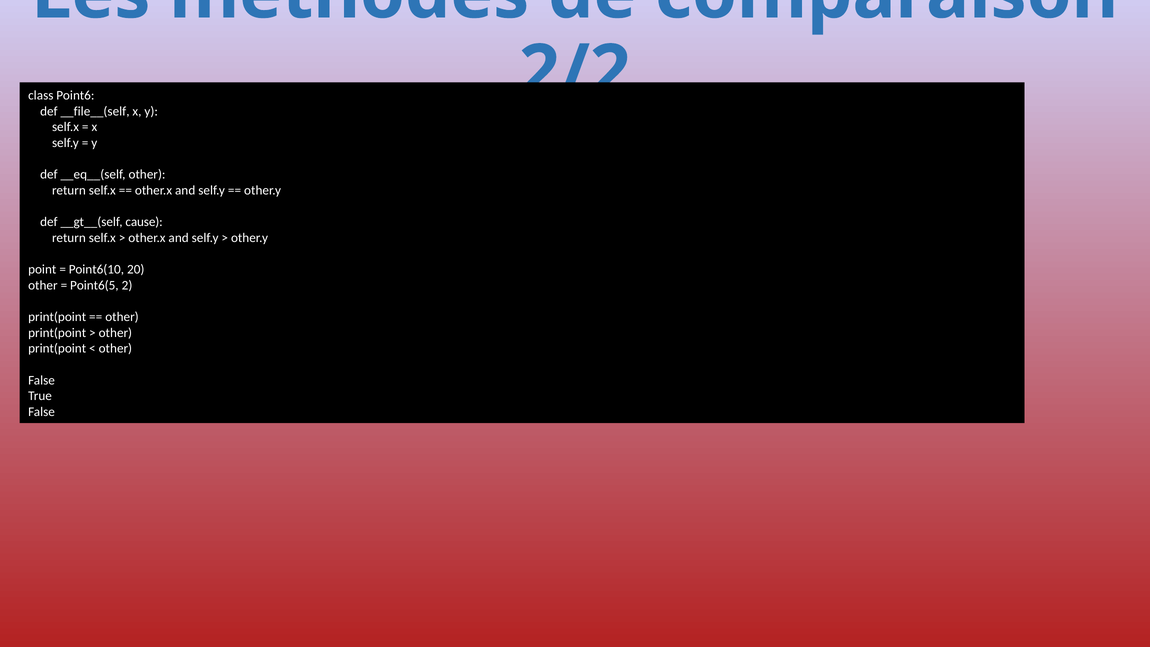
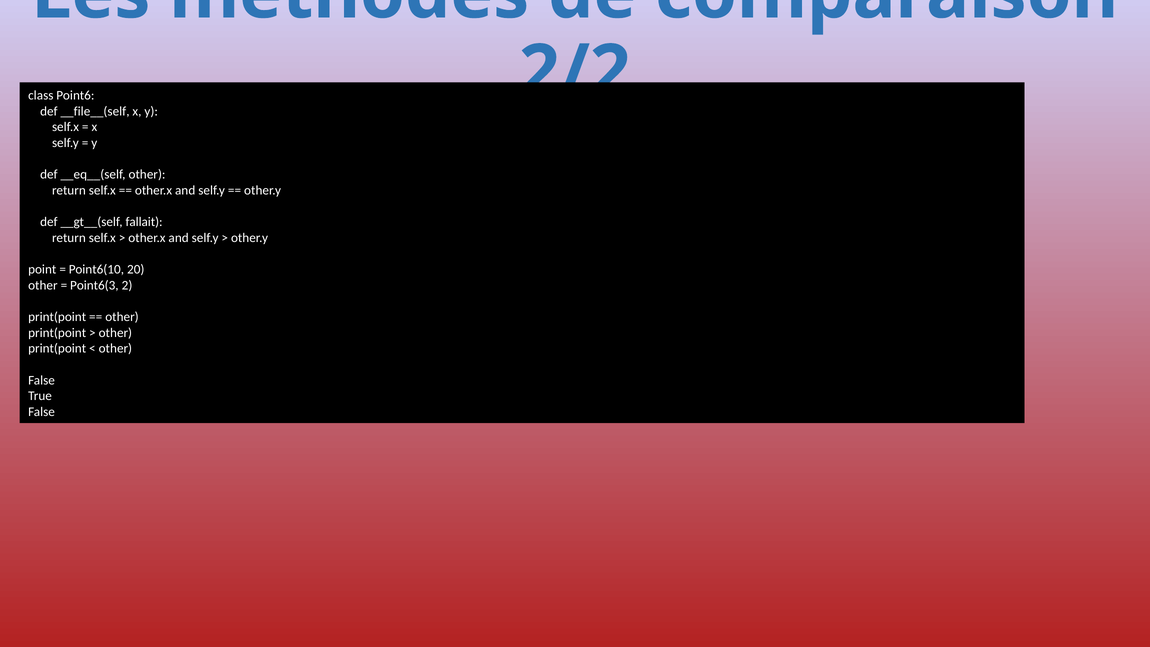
cause: cause -> fallait (144, 222)
Point6(5: Point6(5 -> Point6(3 (94, 285)
